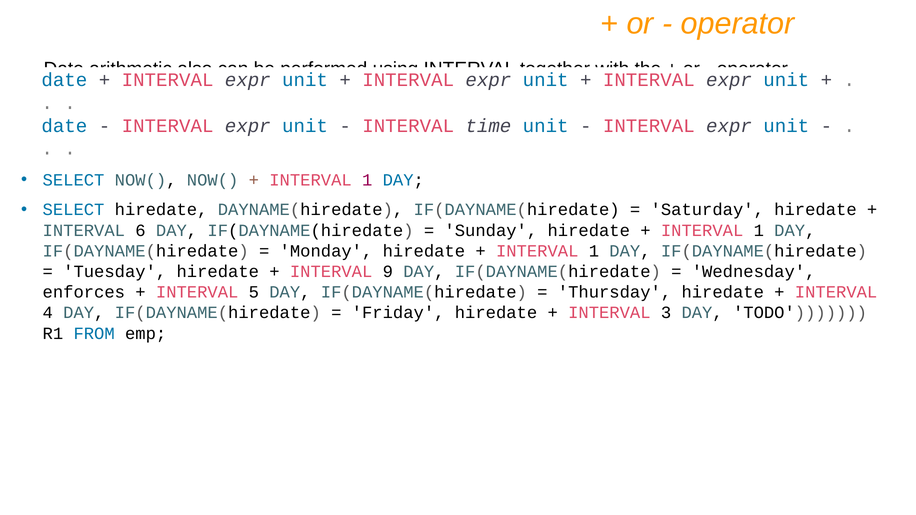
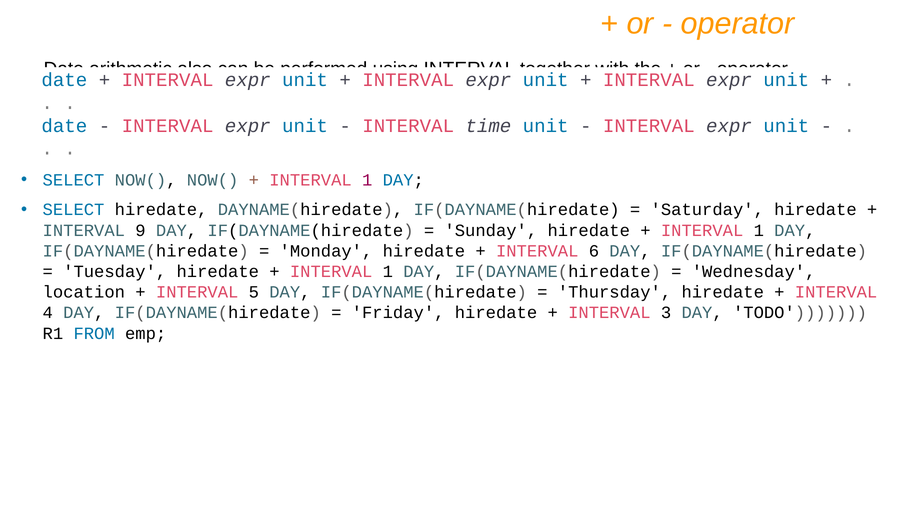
6: 6 -> 9 (140, 230)
1: 1 -> 6 (594, 251)
9: 9 -> 1 (388, 272)
enforces: enforces -> location (84, 292)
